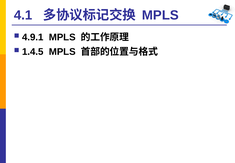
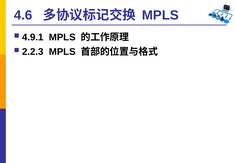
4.1: 4.1 -> 4.6 (23, 15)
1.4.5: 1.4.5 -> 2.2.3 (33, 52)
